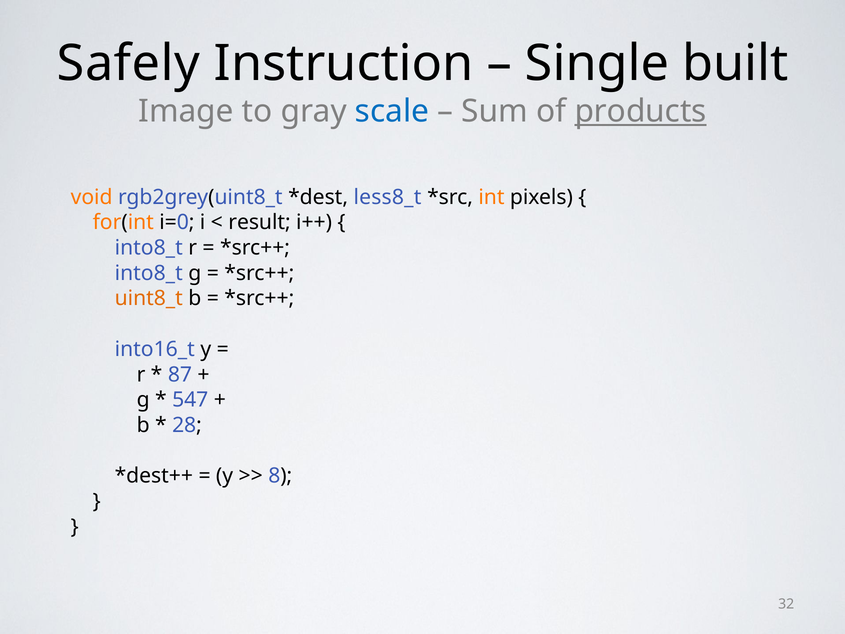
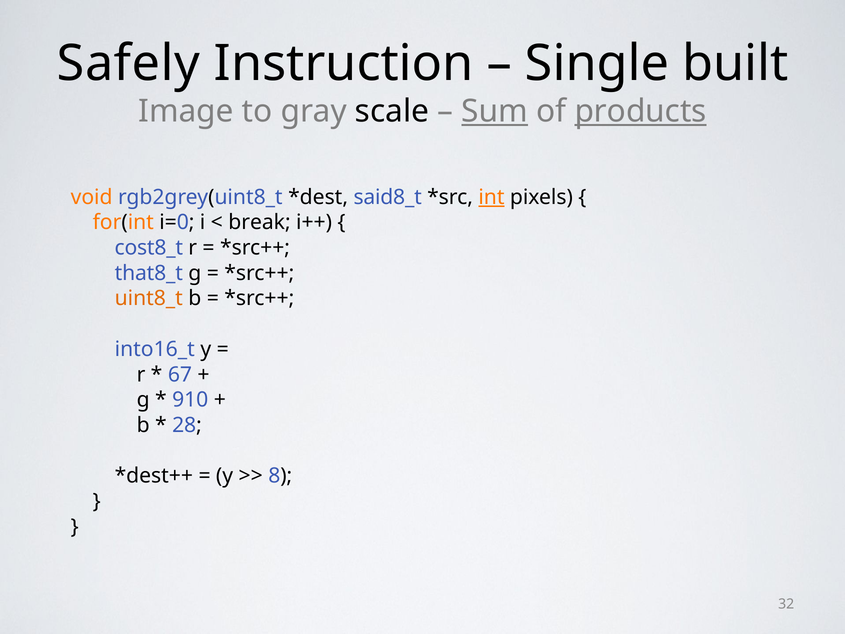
scale colour: blue -> black (392, 111)
Sum underline: none -> present (495, 111)
less8_t: less8_t -> said8_t (388, 197)
int underline: none -> present (491, 197)
result: result -> break (259, 222)
into8_t: into8_t -> cost8_t (149, 248)
into8_t: into8_t -> that8_t (149, 273)
87: 87 -> 67 (180, 374)
547: 547 -> 910 (190, 400)
